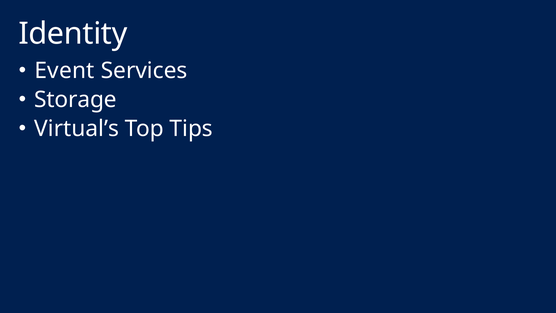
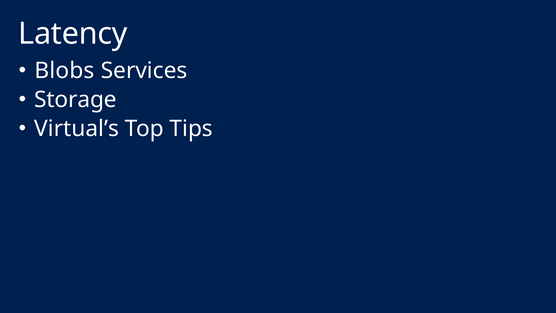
Identity: Identity -> Latency (73, 34)
Event: Event -> Blobs (64, 70)
